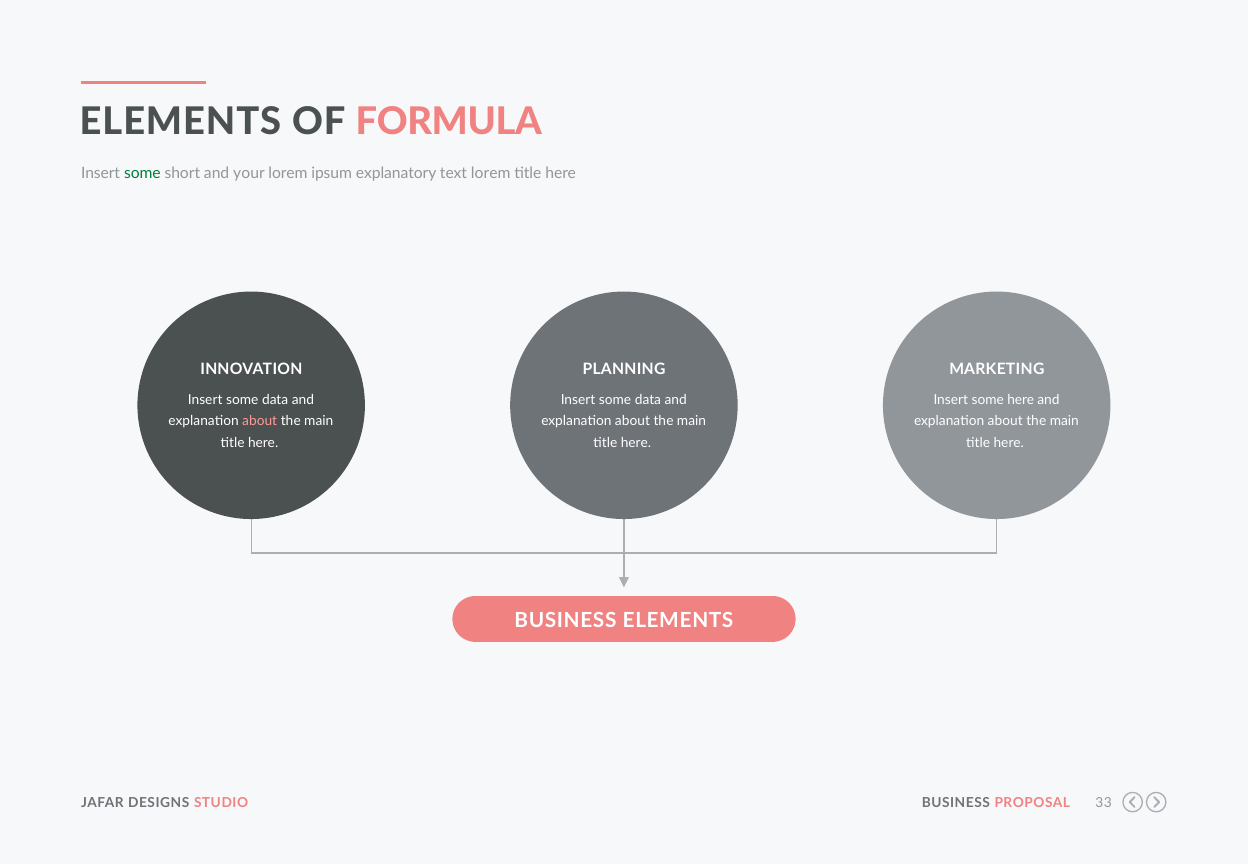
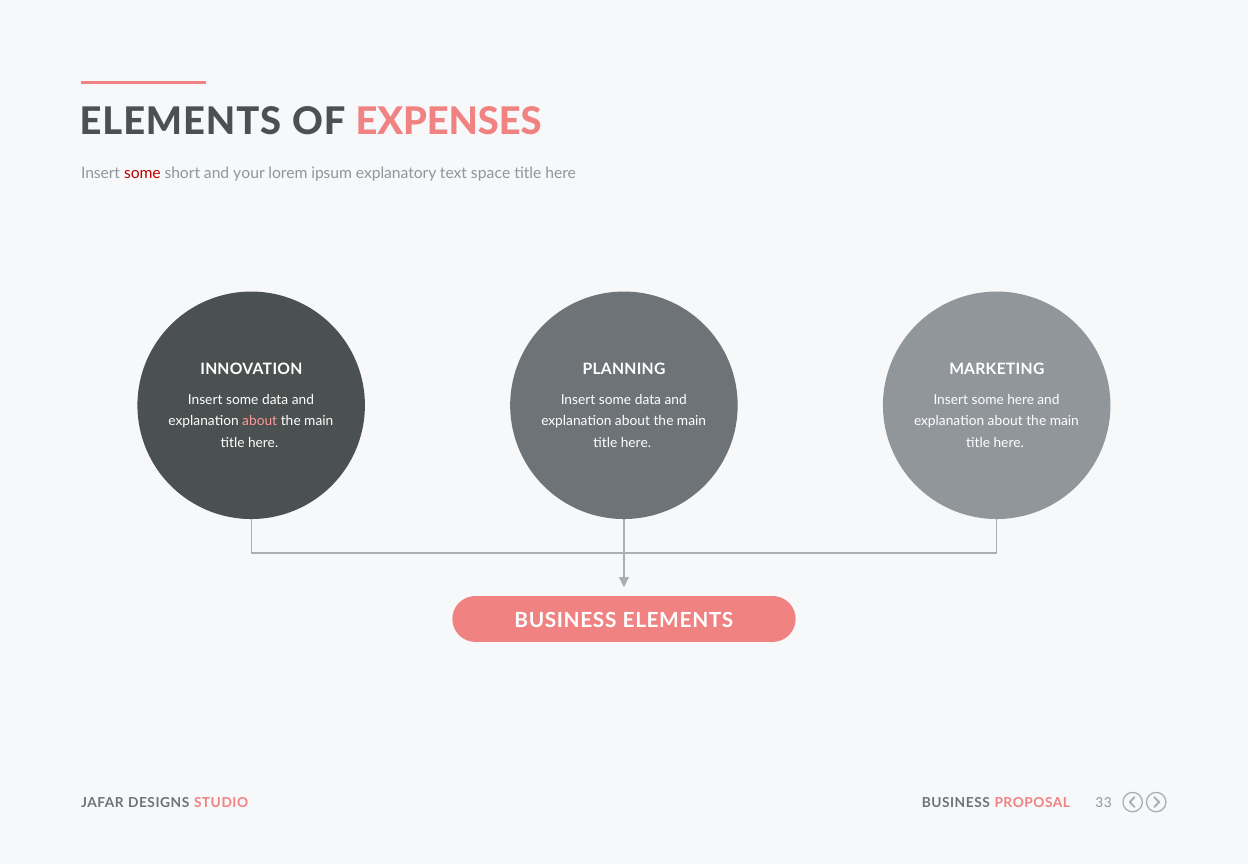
FORMULA: FORMULA -> EXPENSES (449, 122)
some colour: green -> red (142, 174)
text lorem: lorem -> space (491, 174)
